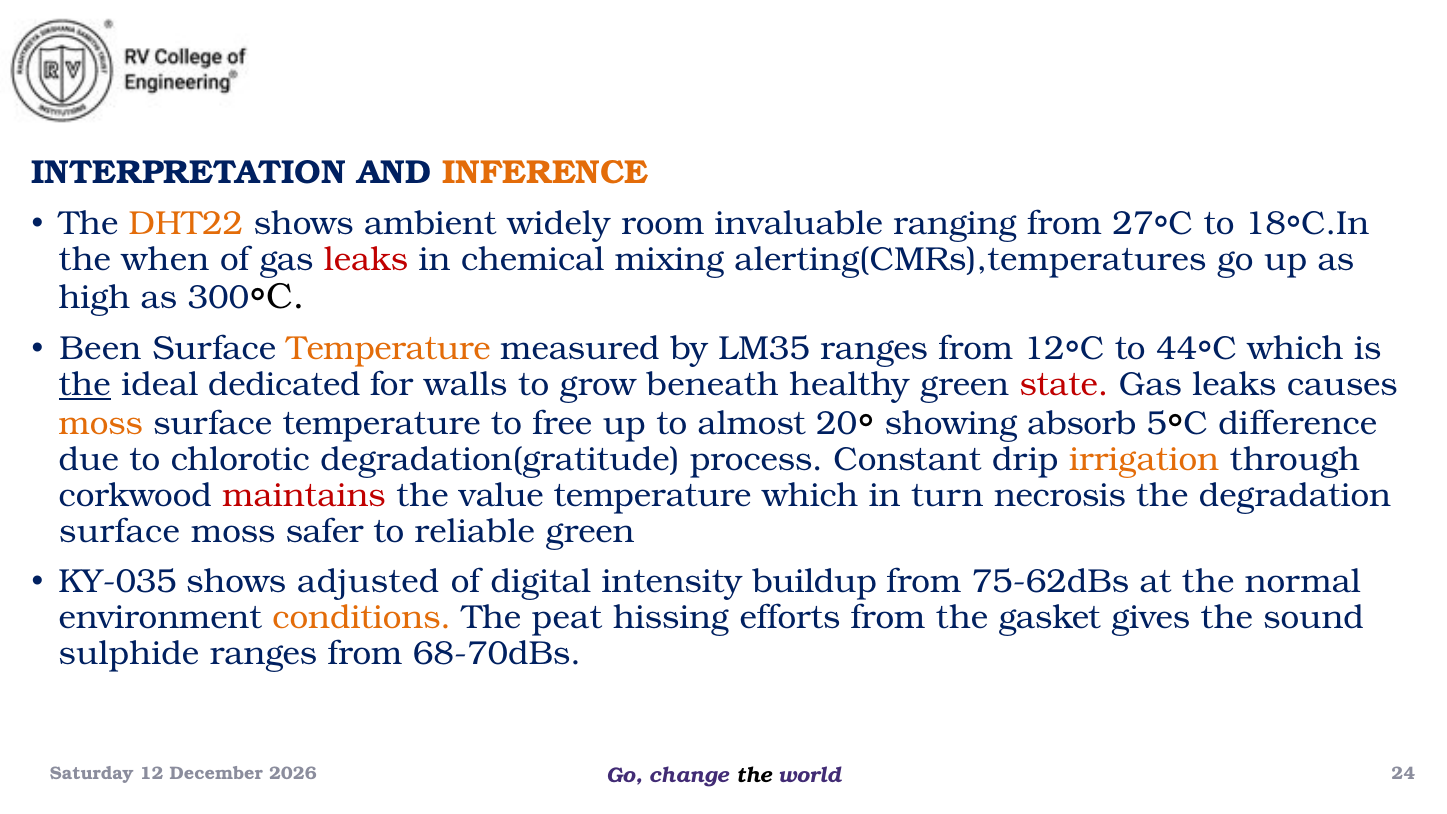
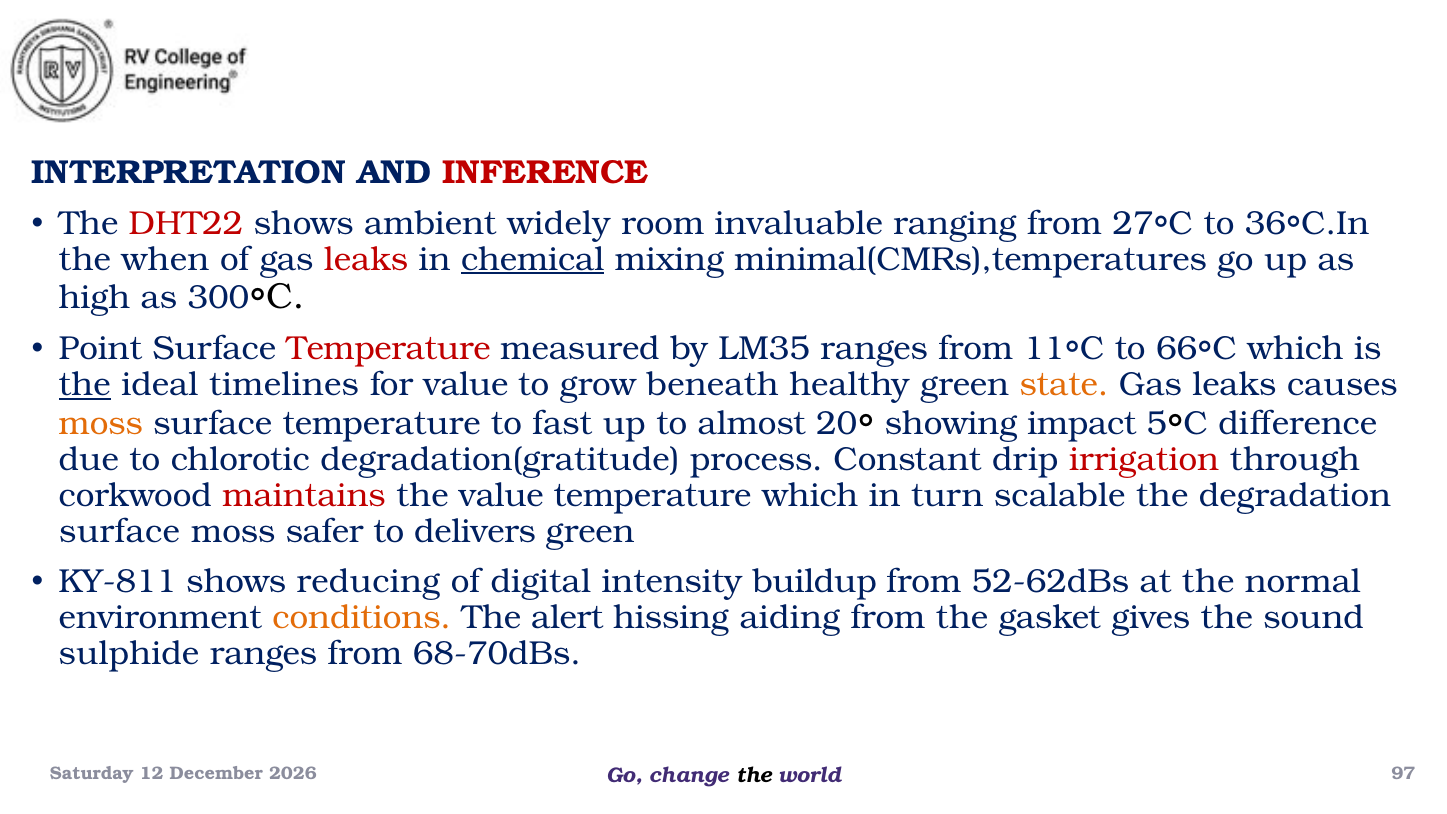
INFERENCE colour: orange -> red (546, 172)
DHT22 colour: orange -> red (186, 223)
18◦C.In: 18◦C.In -> 36◦C.In (1307, 223)
chemical underline: none -> present (533, 259)
alerting(CMRs),temperatures: alerting(CMRs),temperatures -> minimal(CMRs),temperatures (971, 259)
Been: Been -> Point (100, 349)
Temperature colour: orange -> red (388, 349)
12◦C: 12◦C -> 11◦C (1064, 349)
44◦C: 44◦C -> 66◦C (1197, 349)
dedicated: dedicated -> timelines (284, 385)
for walls: walls -> value (466, 385)
state colour: red -> orange (1064, 385)
free: free -> fast (562, 423)
absorb: absorb -> impact (1082, 423)
irrigation colour: orange -> red (1144, 460)
necrosis: necrosis -> scalable (1060, 495)
reliable: reliable -> delivers (475, 531)
KY-035: KY-035 -> KY-811 (117, 582)
adjusted: adjusted -> reducing (368, 582)
75-62dBs: 75-62dBs -> 52-62dBs (1050, 582)
peat: peat -> alert (567, 618)
efforts: efforts -> aiding (790, 618)
24: 24 -> 97 (1403, 774)
